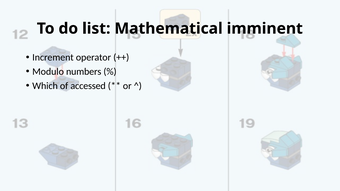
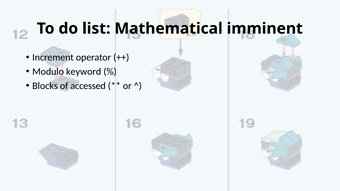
numbers: numbers -> keyword (84, 72)
Which: Which -> Blocks (45, 86)
